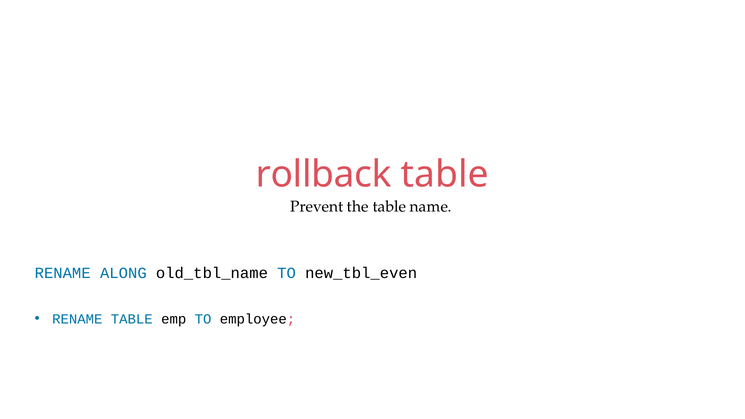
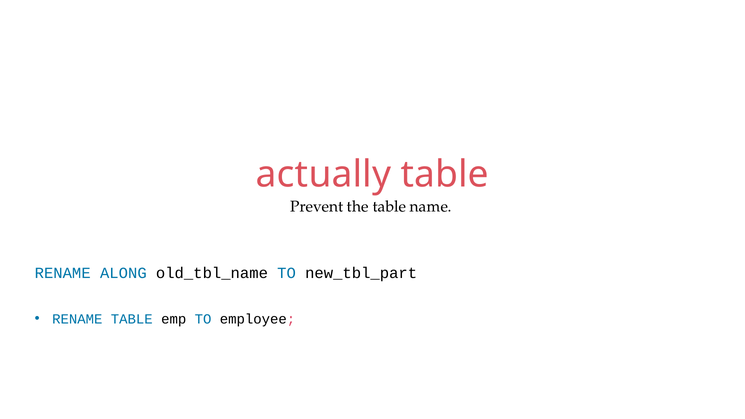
rollback: rollback -> actually (324, 175)
new_tbl_even: new_tbl_even -> new_tbl_part (361, 273)
